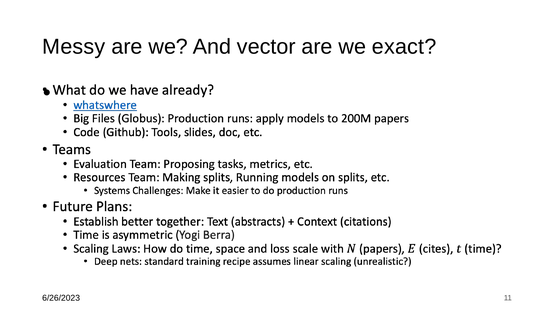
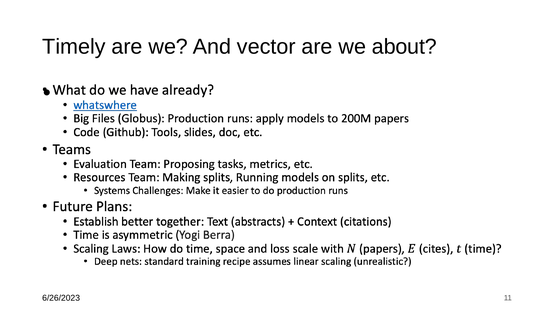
Messy: Messy -> Timely (74, 47)
exact: exact -> about (404, 47)
